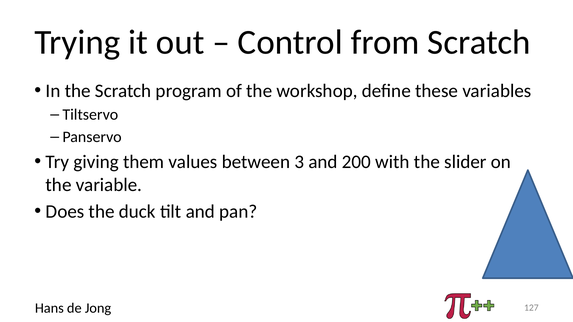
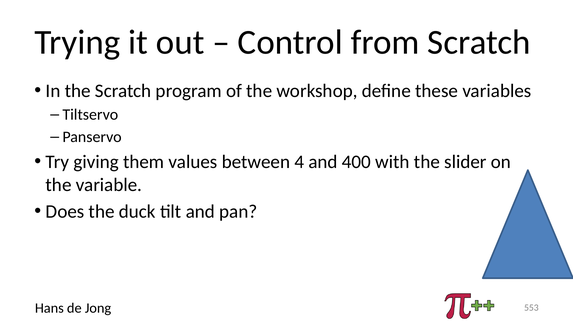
3: 3 -> 4 (299, 162)
200: 200 -> 400 (356, 162)
127: 127 -> 553 (531, 308)
